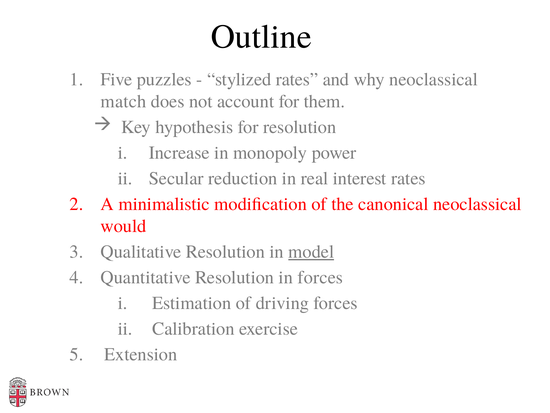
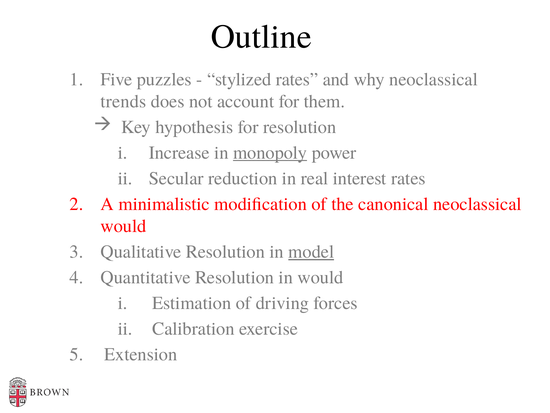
match: match -> trends (123, 101)
monopoly underline: none -> present (270, 153)
in forces: forces -> would (320, 277)
